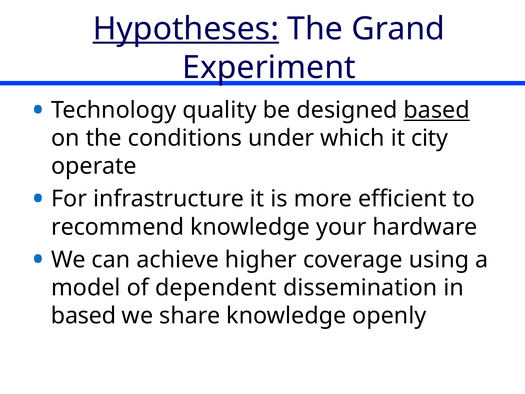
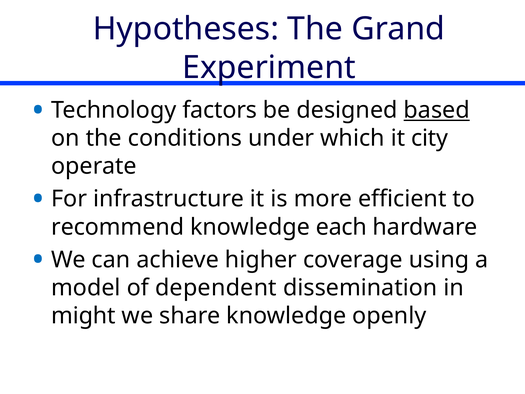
Hypotheses underline: present -> none (186, 29)
quality: quality -> factors (220, 110)
your: your -> each (341, 227)
based: based -> might (83, 316)
